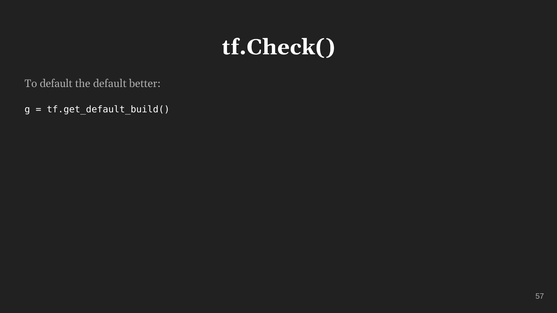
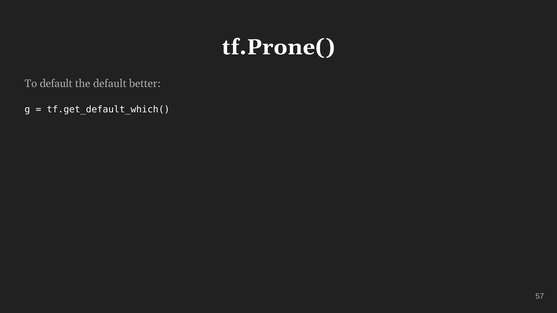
tf.Check(: tf.Check( -> tf.Prone( (278, 47)
tf.get_default_build(: tf.get_default_build( -> tf.get_default_which( (108, 110)
